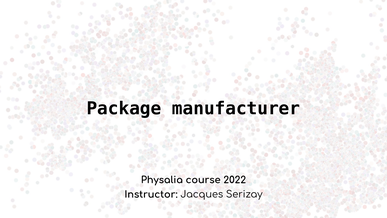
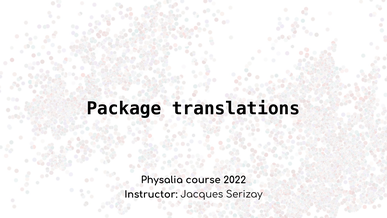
manufacturer: manufacturer -> translations (236, 108)
